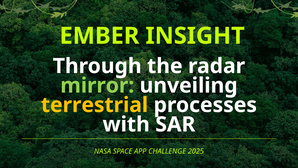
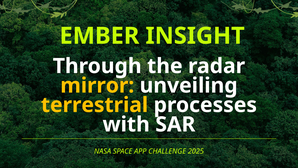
mirror colour: light green -> yellow (97, 85)
